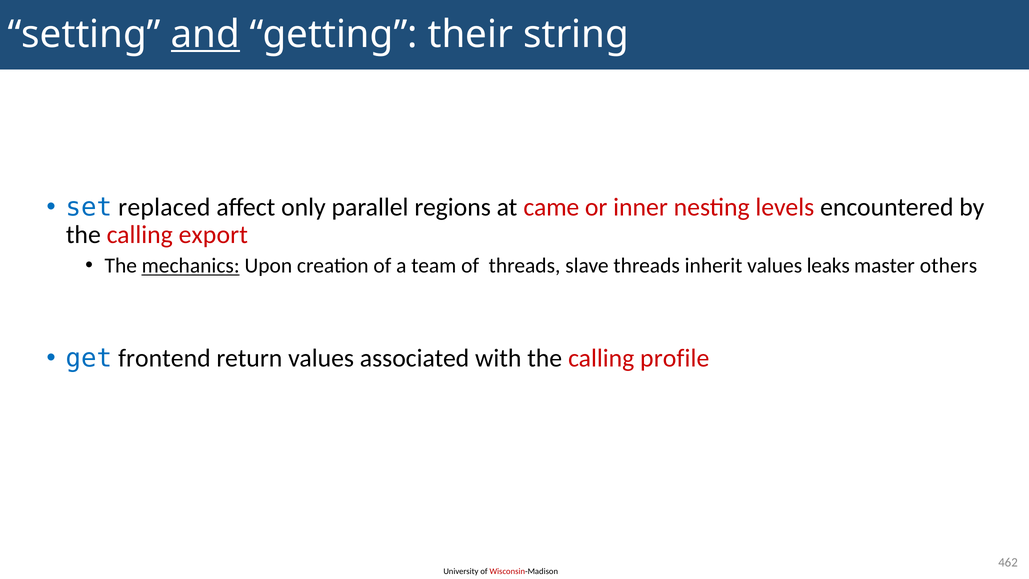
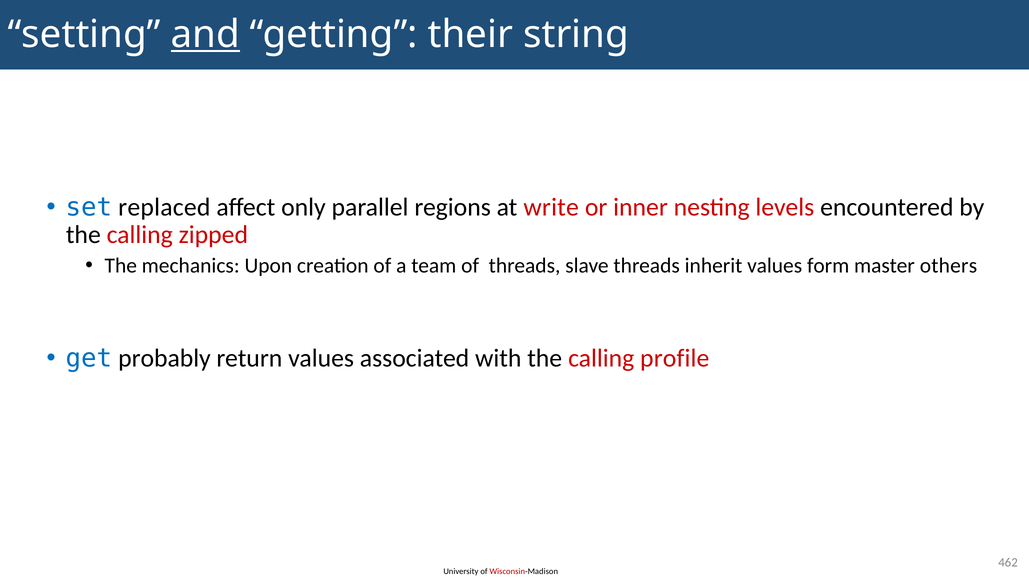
came: came -> write (551, 207)
export: export -> zipped (213, 235)
mechanics underline: present -> none (191, 266)
leaks: leaks -> form (828, 266)
frontend: frontend -> probably (164, 358)
